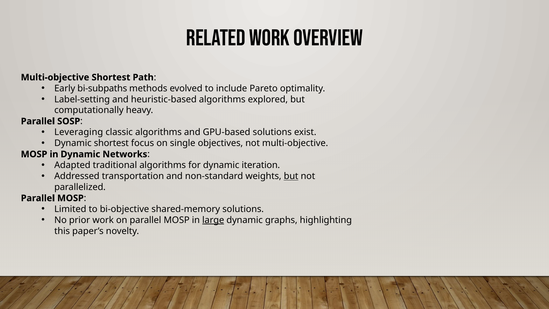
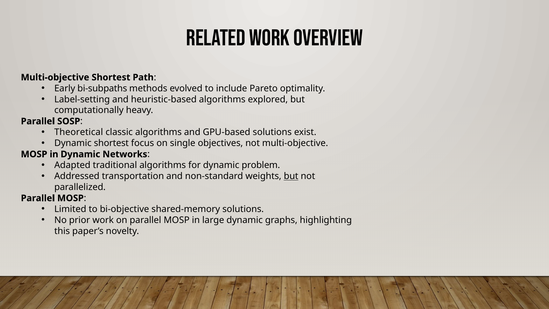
Leveraging: Leveraging -> Theoretical (79, 132)
iteration: iteration -> problem (261, 165)
large underline: present -> none (213, 220)
